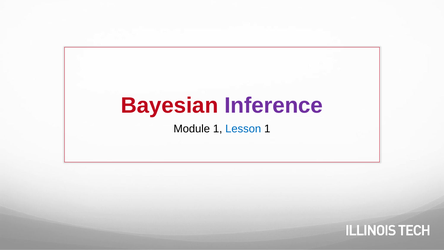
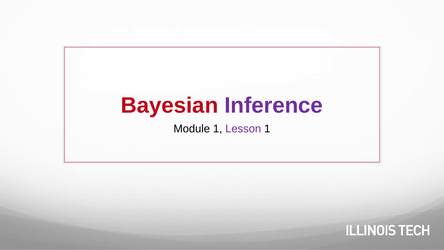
Lesson colour: blue -> purple (243, 129)
